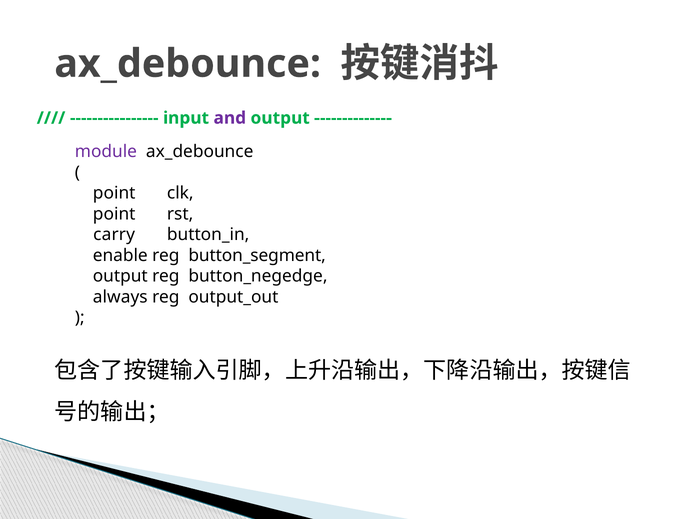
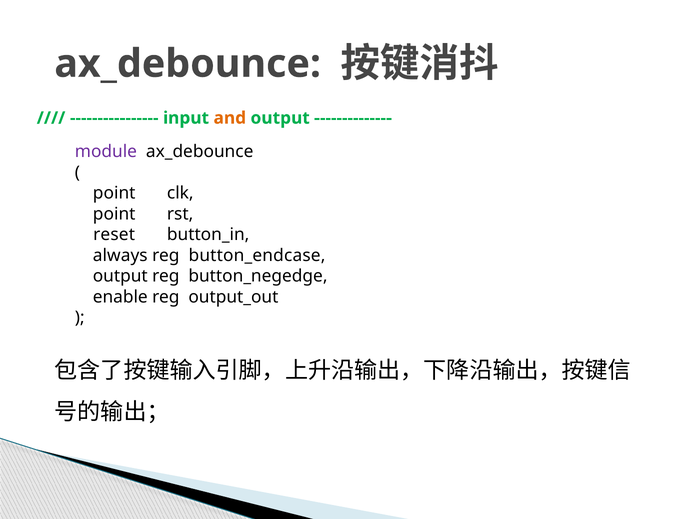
and colour: purple -> orange (230, 118)
carry: carry -> reset (114, 235)
enable: enable -> always (120, 255)
button_segment: button_segment -> button_endcase (257, 255)
always: always -> enable (120, 297)
